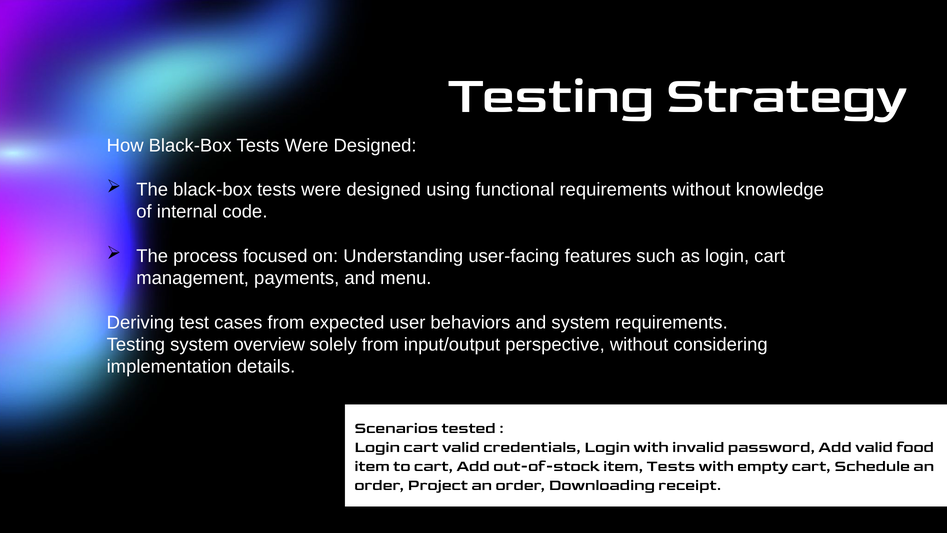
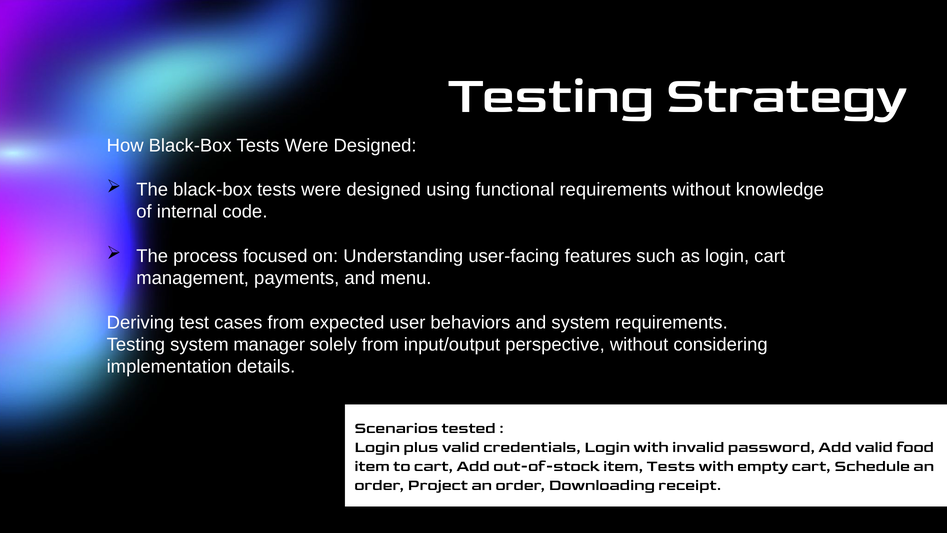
overview: overview -> manager (269, 344)
cart: cart -> plus (421, 447)
